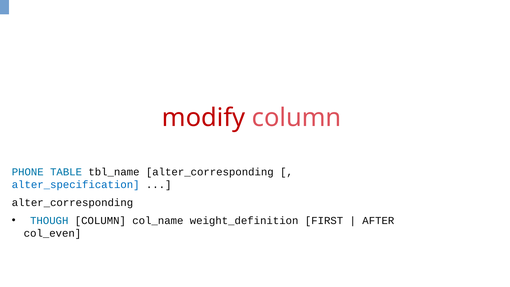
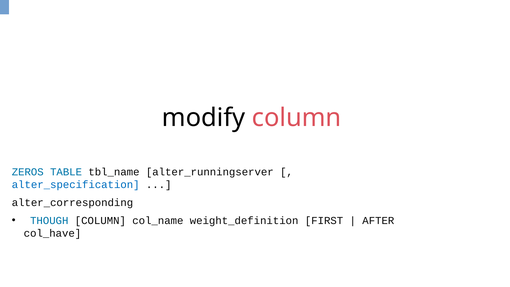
modify colour: red -> black (204, 118)
PHONE: PHONE -> ZEROS (28, 172)
tbl_name alter_corresponding: alter_corresponding -> alter_runningserver (210, 172)
col_even: col_even -> col_have (52, 233)
